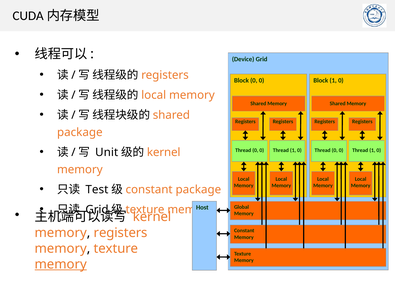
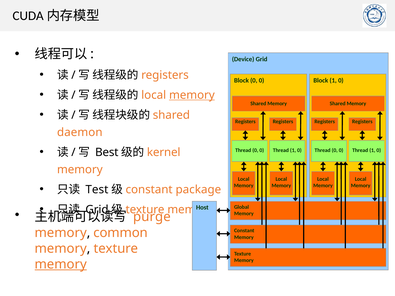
memory underline: none -> present (192, 95)
package: package -> daemon (80, 132)
Unit: Unit -> Best (107, 152)
kernel: kernel -> purge (152, 217)
memory registers: registers -> common (121, 233)
